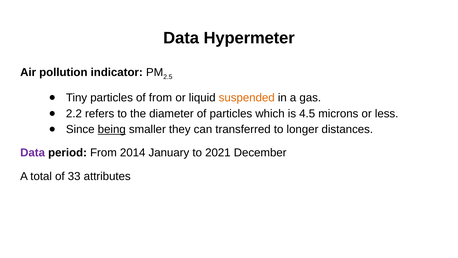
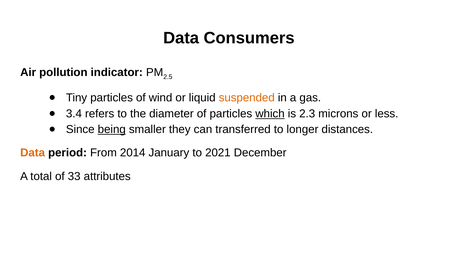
Hypermeter: Hypermeter -> Consumers (249, 38)
of from: from -> wind (161, 98)
2.2: 2.2 -> 3.4 (74, 113)
which underline: none -> present (270, 113)
4.5: 4.5 -> 2.3 (307, 113)
Data colour: purple -> orange (33, 153)
